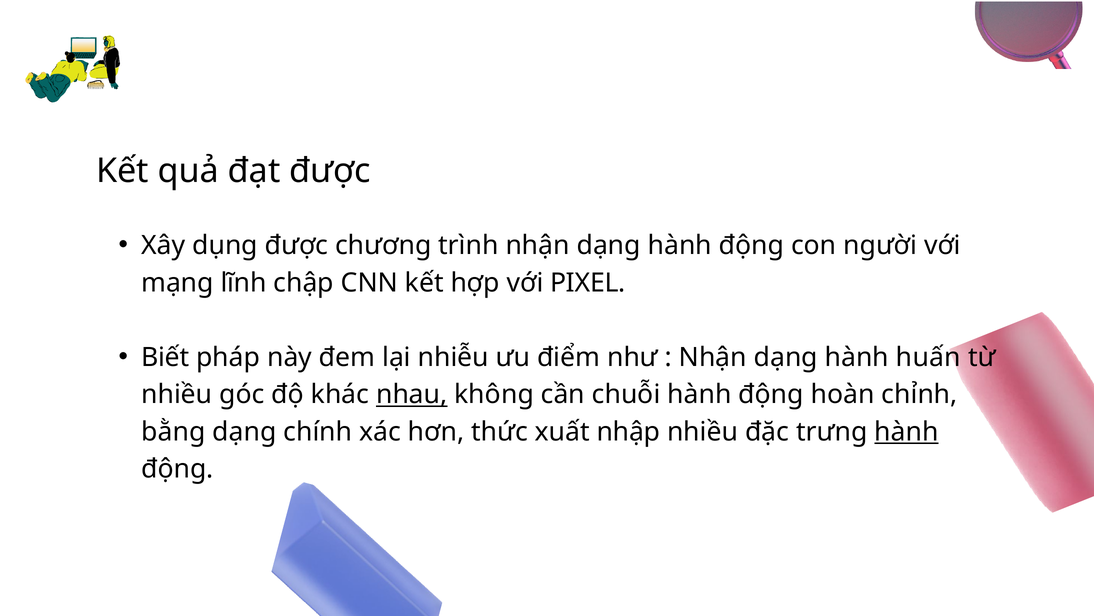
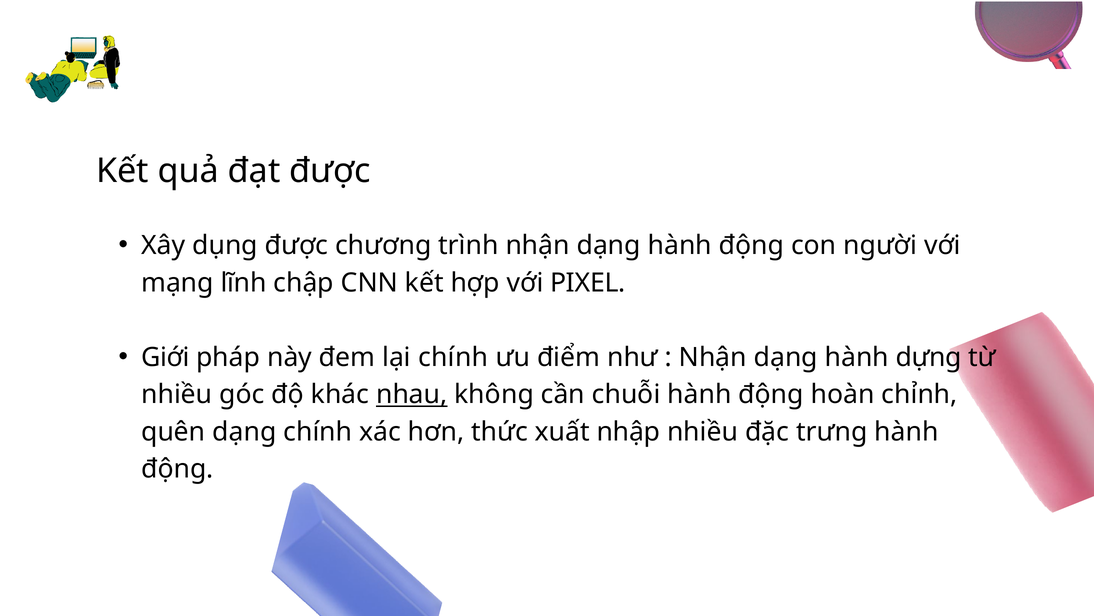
Biết: Biết -> Giới (165, 357)
lại nhiễu: nhiễu -> chính (453, 357)
huấn: huấn -> dựng (929, 357)
bằng: bằng -> quên (173, 431)
hành underline: present -> none (906, 431)
